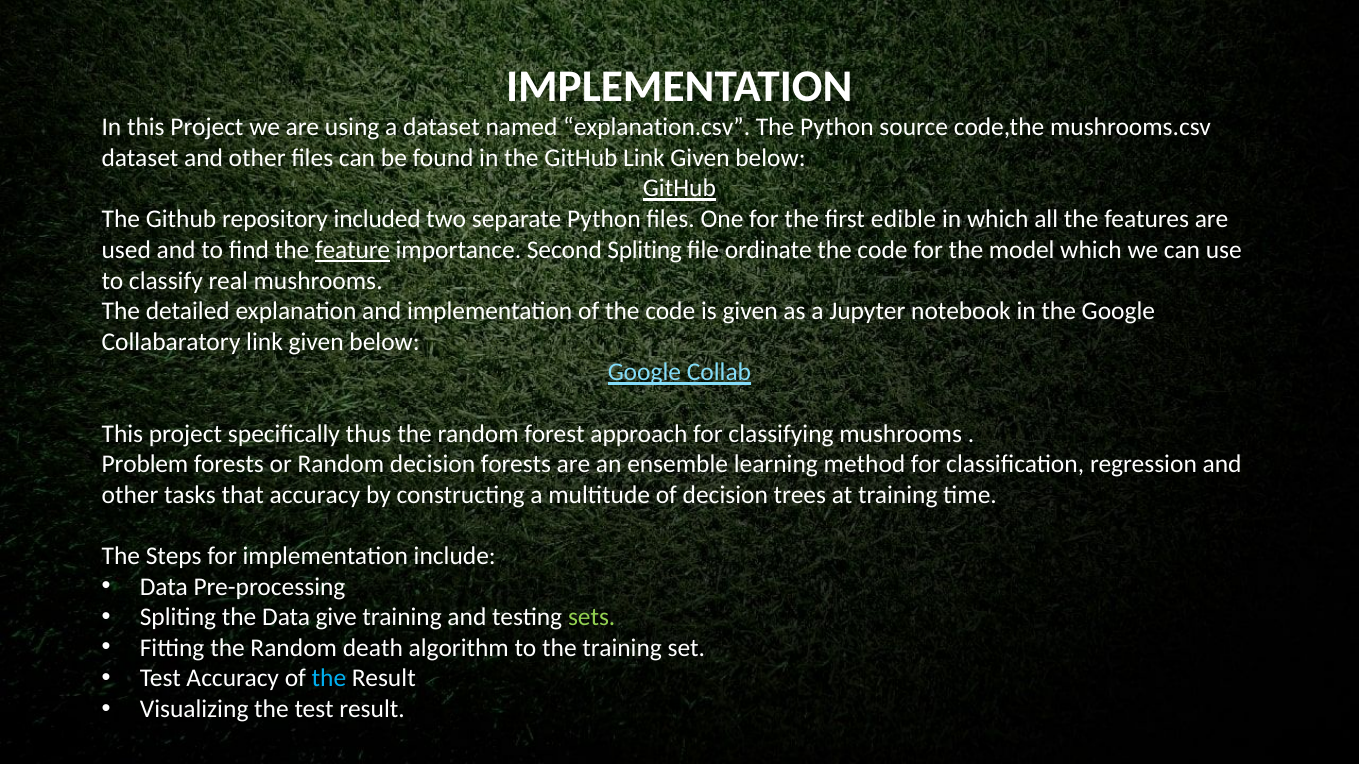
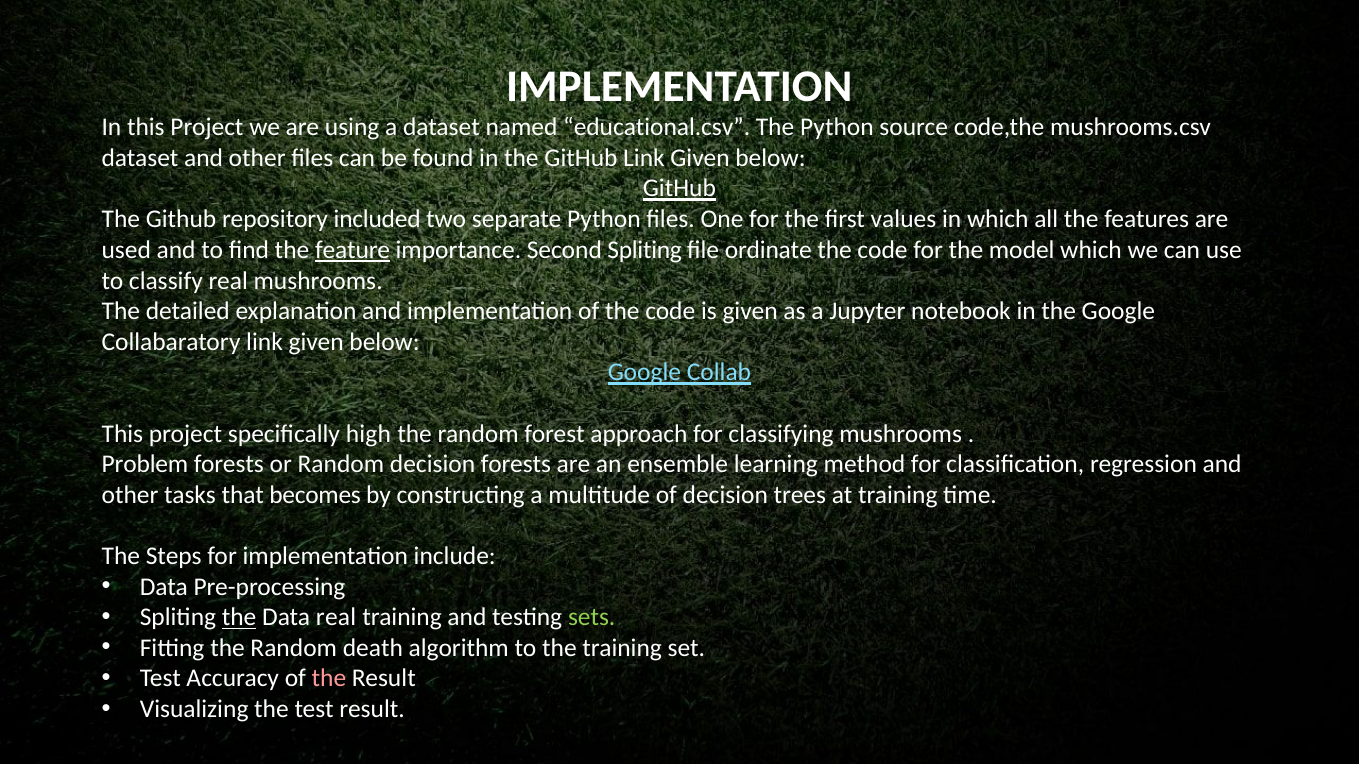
explanation.csv: explanation.csv -> educational.csv (657, 127)
edible: edible -> values (904, 220)
thus: thus -> high (368, 434)
that accuracy: accuracy -> becomes (315, 495)
the underline: none -> present (239, 618)
Data give: give -> real (336, 618)
the colour: light blue -> pink (329, 679)
